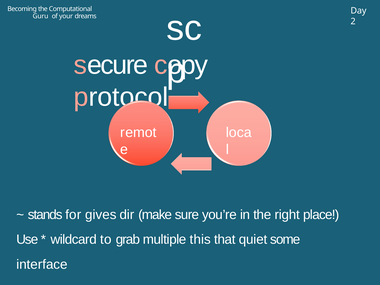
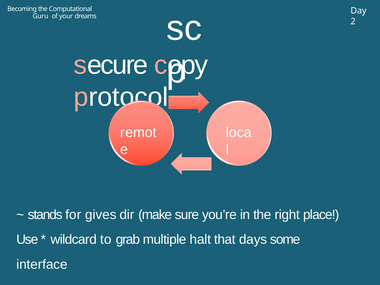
this: this -> halt (200, 240)
quiet: quiet -> days (253, 240)
